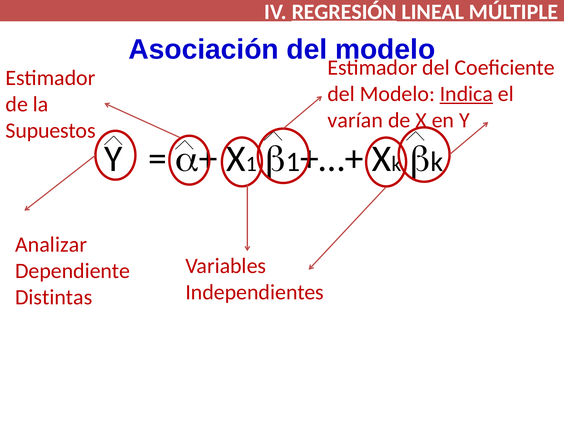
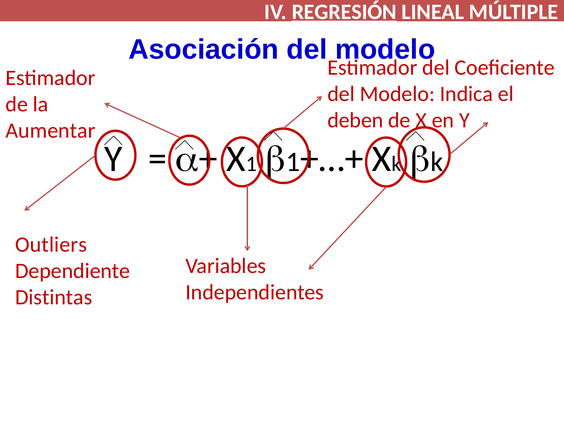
Indica underline: present -> none (466, 94)
varían: varían -> deben (355, 120)
Supuestos: Supuestos -> Aumentar (50, 131)
Analizar: Analizar -> Outliers (51, 245)
